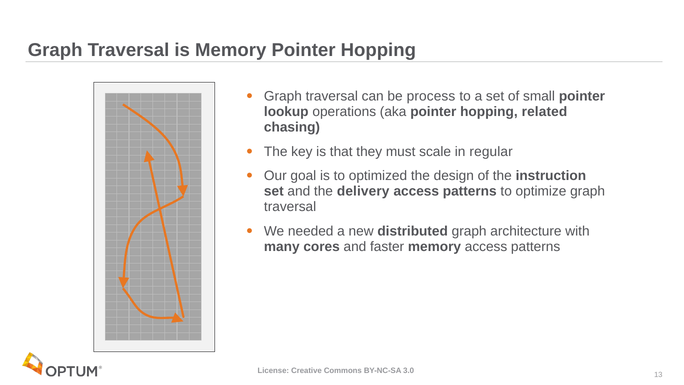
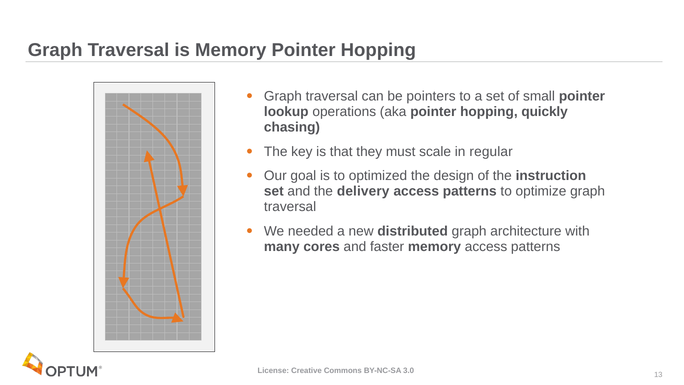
process: process -> pointers (431, 96)
related: related -> quickly (545, 112)
